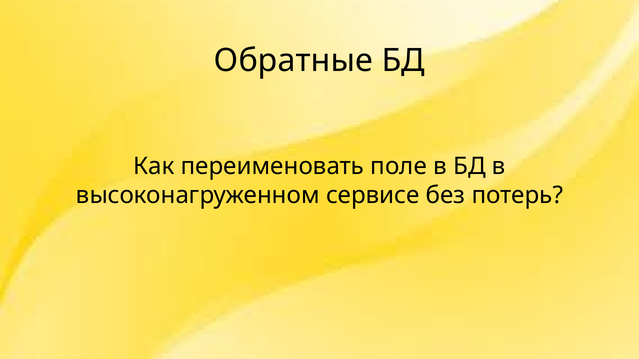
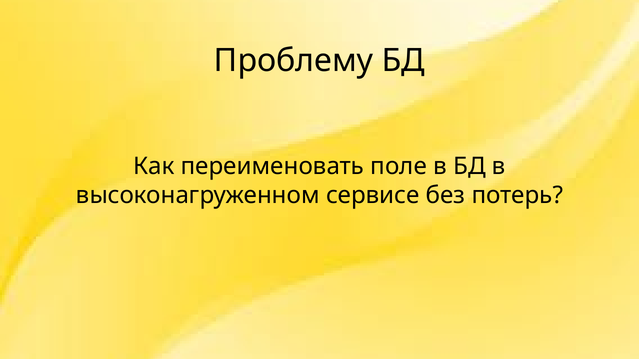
Обратные: Обратные -> Проблему (294, 61)
